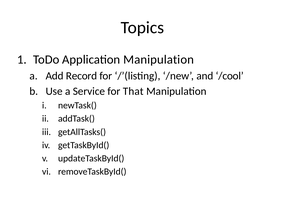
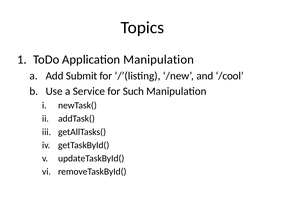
Record: Record -> Submit (82, 76)
That: That -> Such (133, 92)
